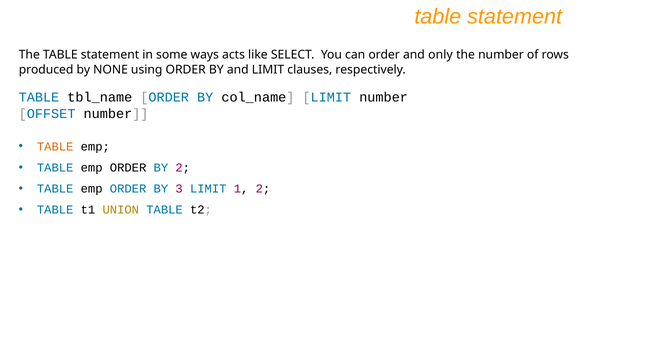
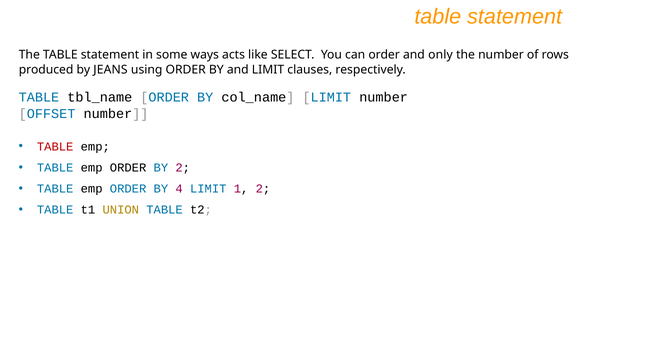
NONE: NONE -> JEANS (110, 70)
TABLE colour: orange -> red (55, 147)
3: 3 -> 4 (179, 189)
